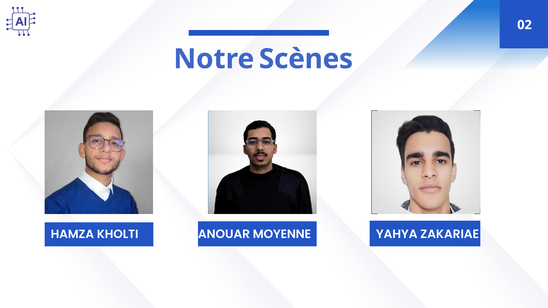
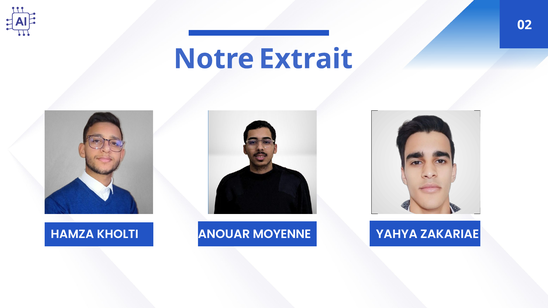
Scènes: Scènes -> Extrait (306, 59)
